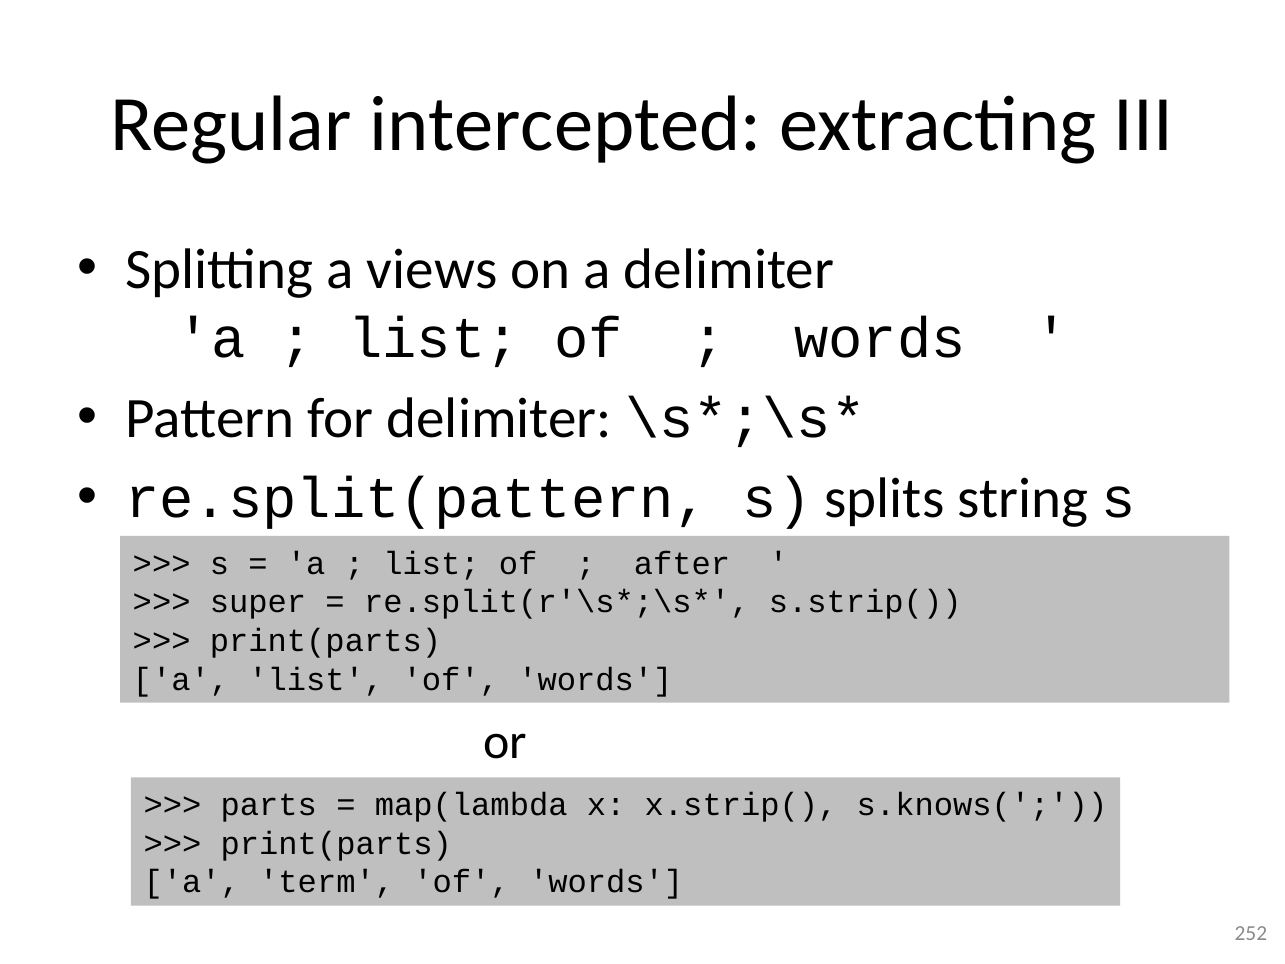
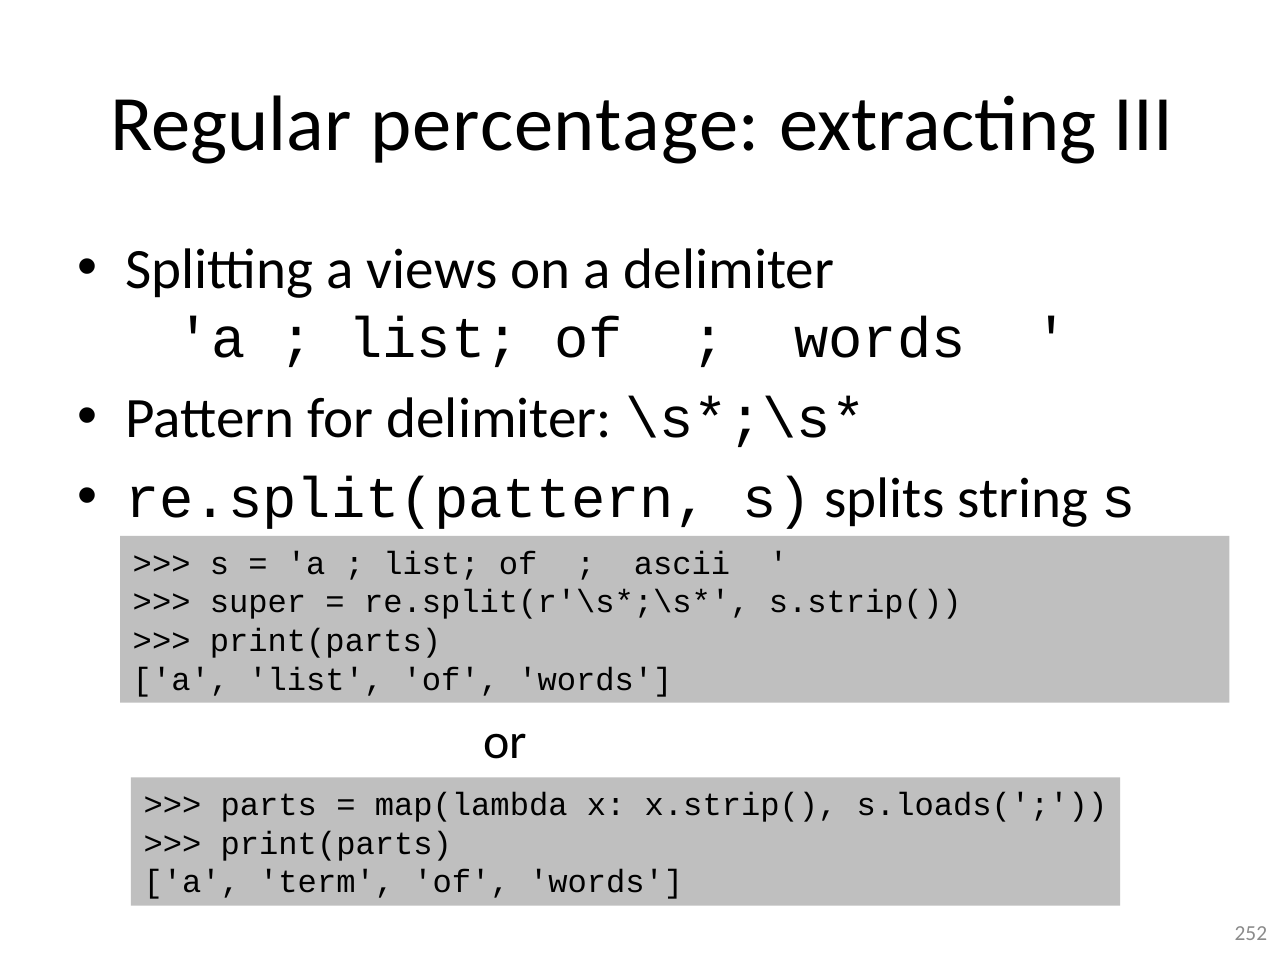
intercepted: intercepted -> percentage (565, 124)
after: after -> ascii (682, 564)
s.knows(: s.knows( -> s.loads( (982, 805)
